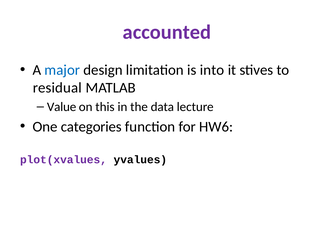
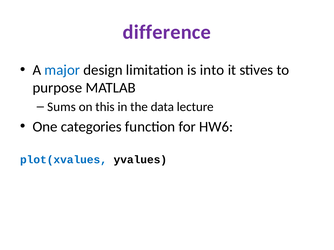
accounted: accounted -> difference (167, 32)
residual: residual -> purpose (57, 88)
Value: Value -> Sums (61, 107)
plot(xvalues colour: purple -> blue (63, 160)
